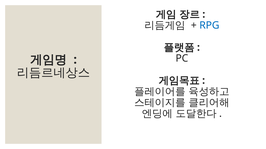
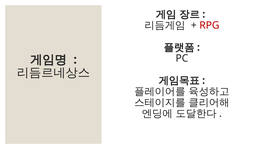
RPG colour: blue -> red (209, 25)
